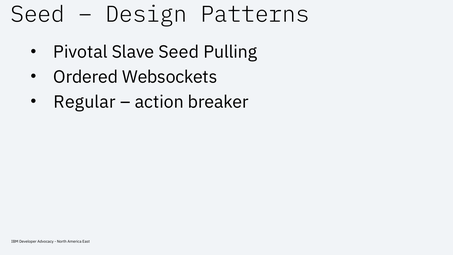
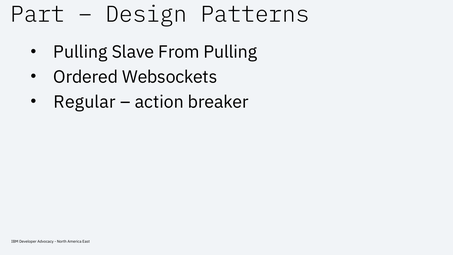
Seed: Seed -> Part (38, 14)
Pivotal: Pivotal -> Pulling (80, 52)
Slave Seed: Seed -> From (179, 52)
